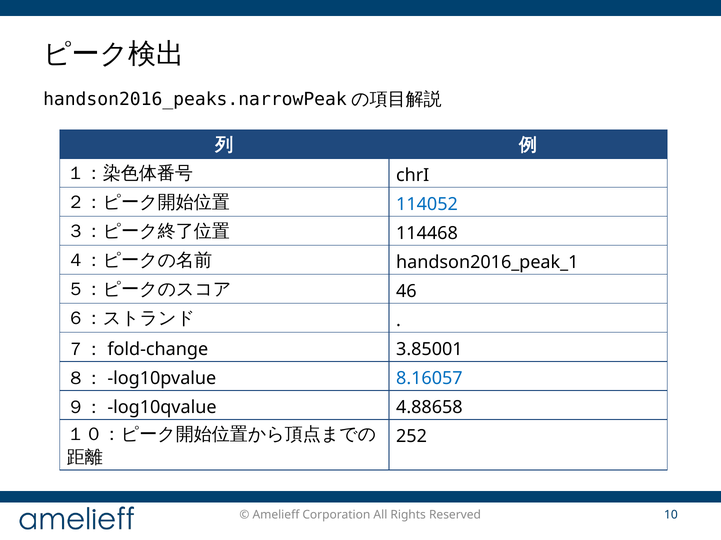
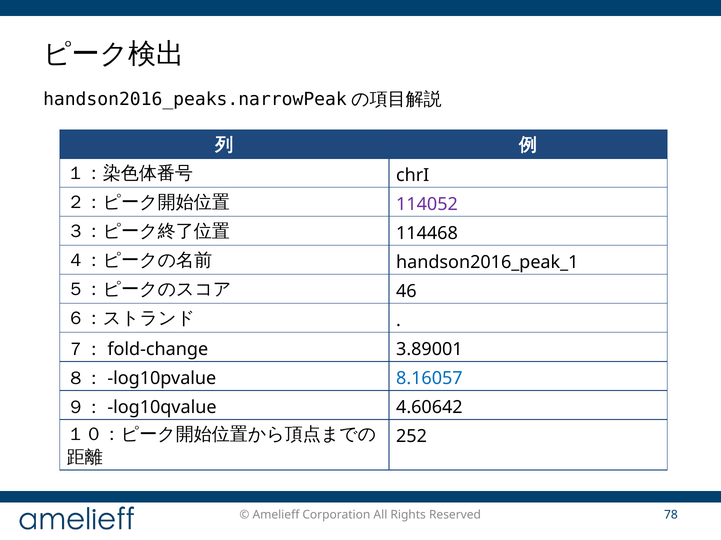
114052 colour: blue -> purple (427, 204)
3.85001: 3.85001 -> 3.89001 (429, 350)
4.88658: 4.88658 -> 4.60642 (429, 408)
10: 10 -> 78 (671, 515)
